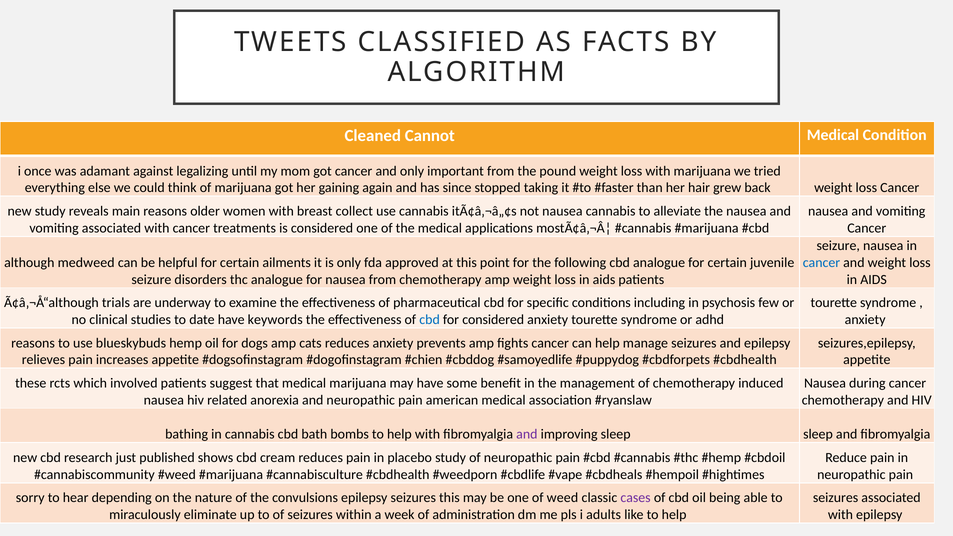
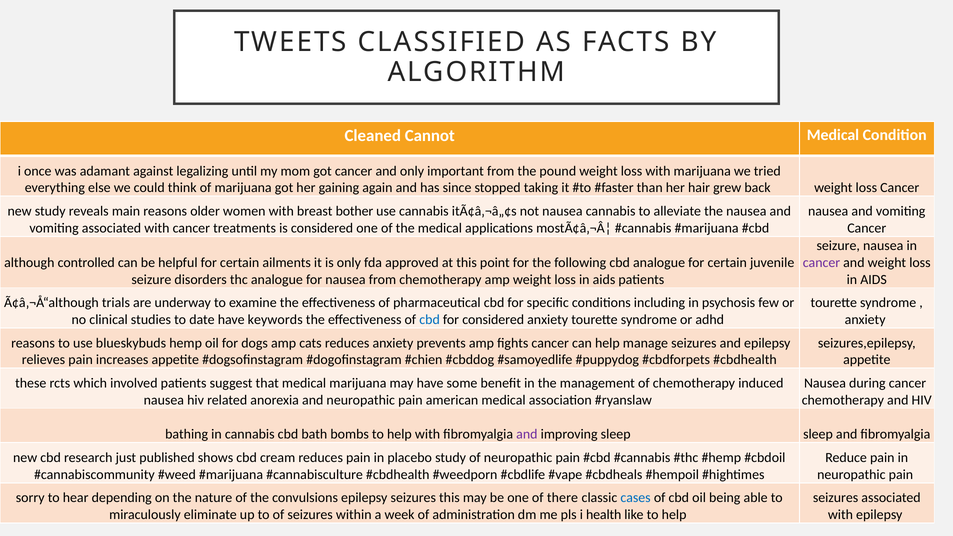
collect: collect -> bother (354, 211)
medweed: medweed -> controlled (86, 263)
cancer colour: blue -> purple (821, 263)
weed: weed -> there (562, 498)
cases colour: purple -> blue (636, 498)
adults: adults -> health (604, 515)
